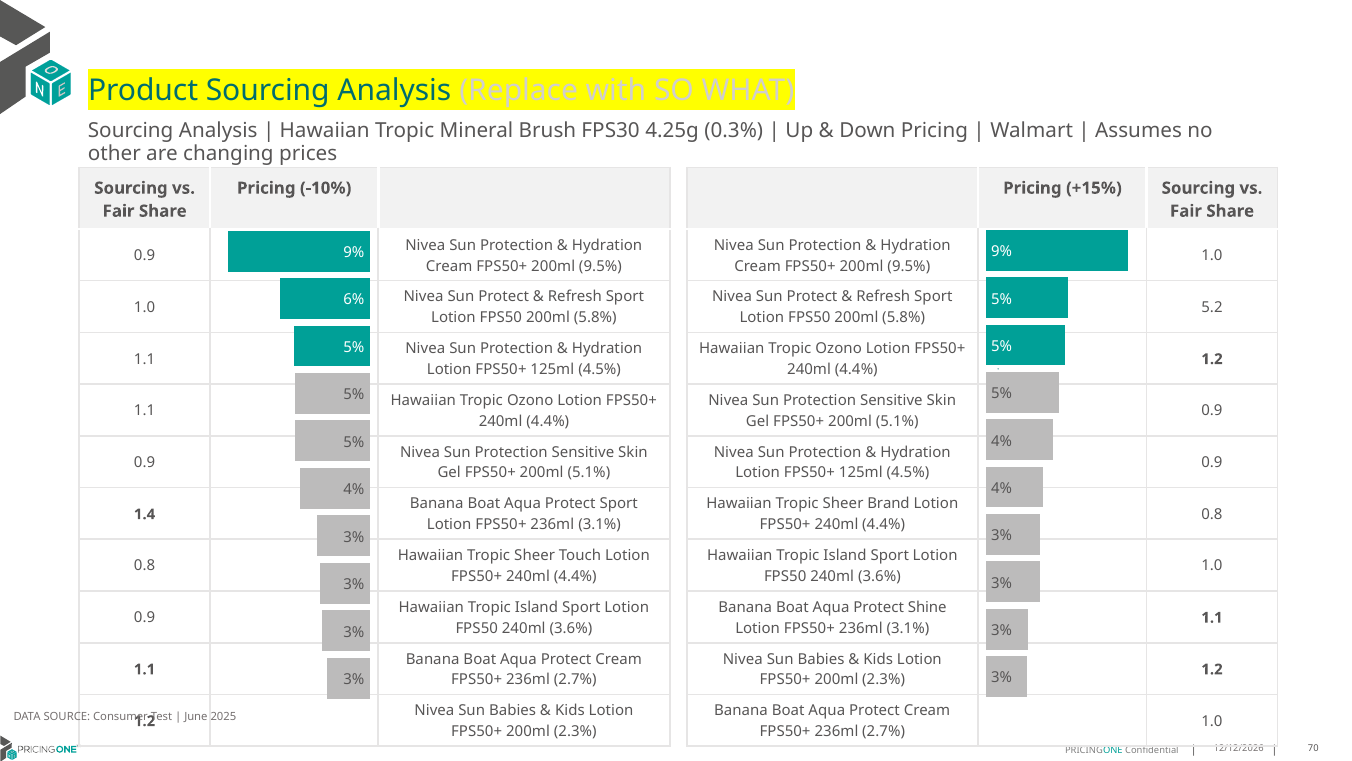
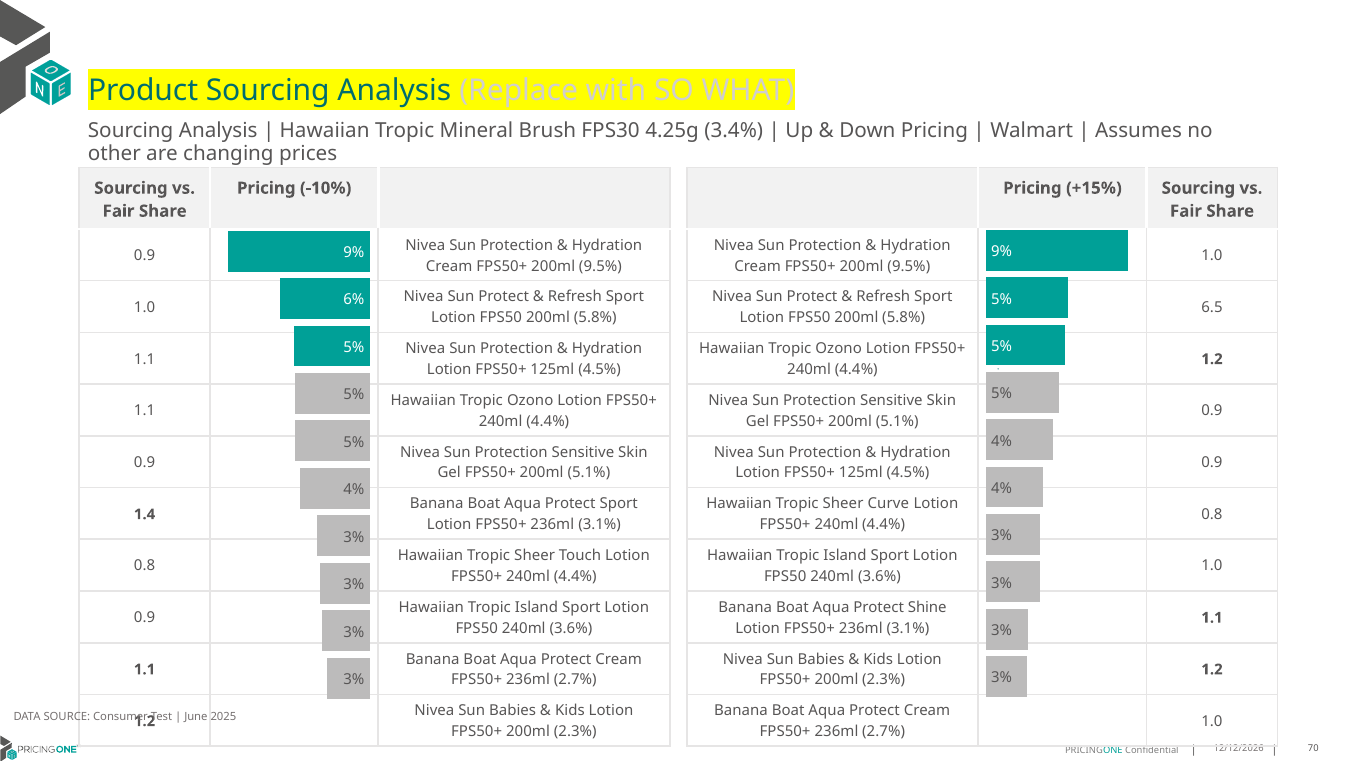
0.3%: 0.3% -> 3.4% (734, 131)
5.2: 5.2 -> 6.5 (1212, 307)
Brand: Brand -> Curve (888, 504)
